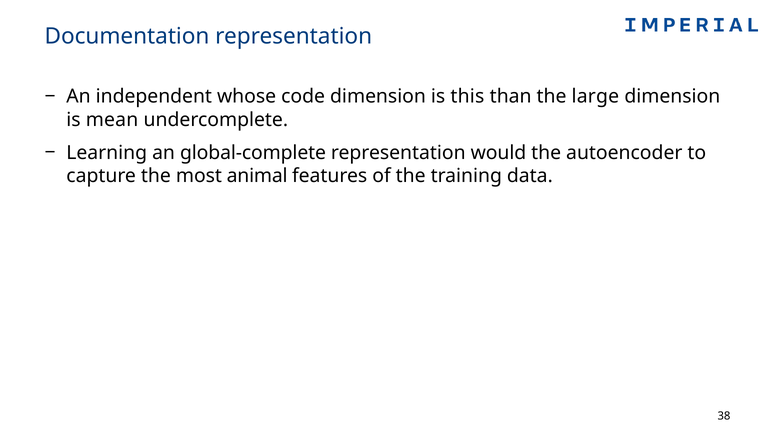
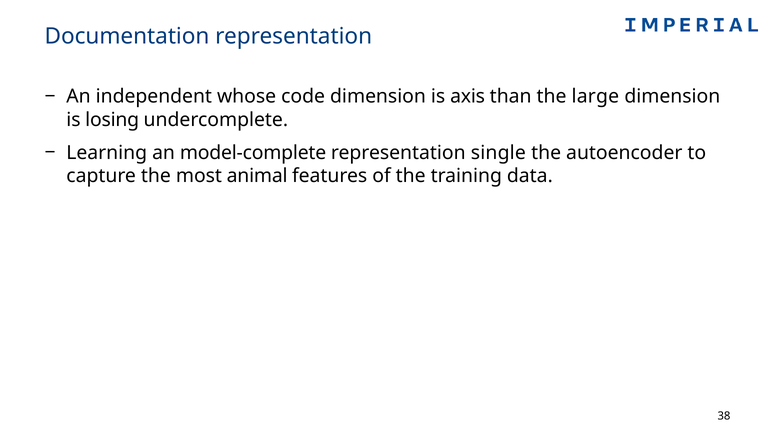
this: this -> axis (468, 97)
mean: mean -> losing (112, 120)
global-complete: global-complete -> model-complete (253, 153)
would: would -> single (498, 153)
